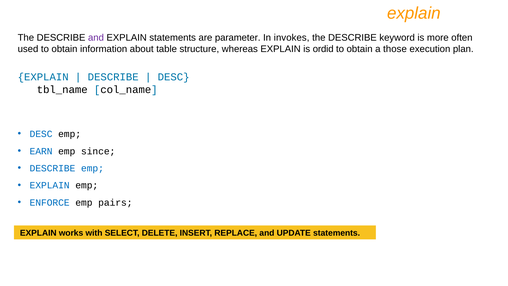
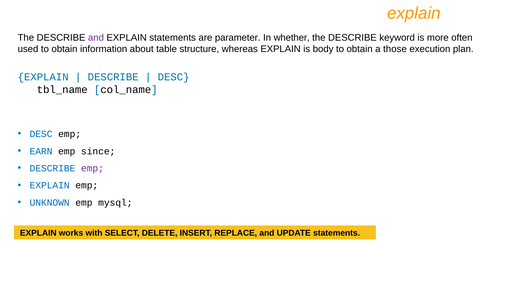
invokes: invokes -> whether (292, 38)
ordid: ordid -> body (323, 49)
emp colour: blue -> purple (92, 168)
ENFORCE: ENFORCE -> UNKNOWN (50, 202)
pairs: pairs -> mysql (115, 202)
